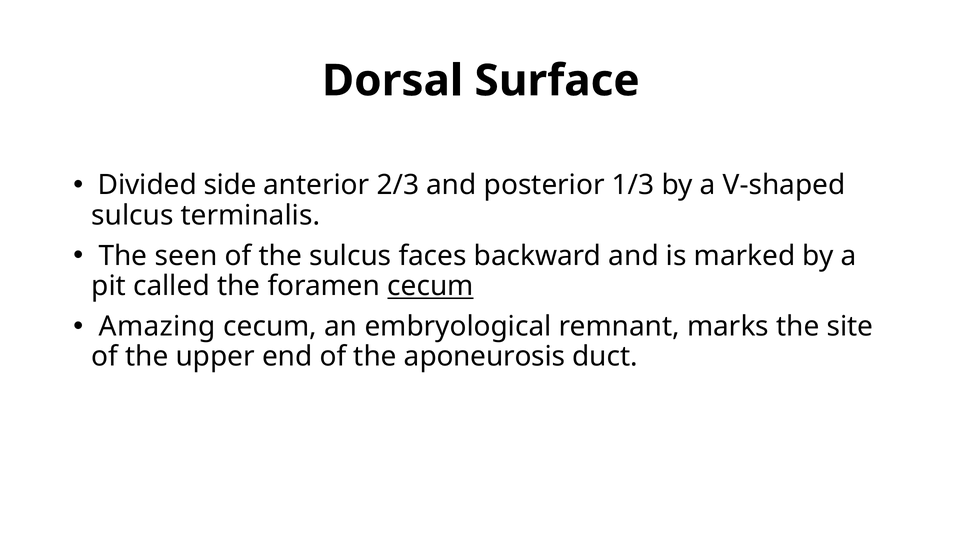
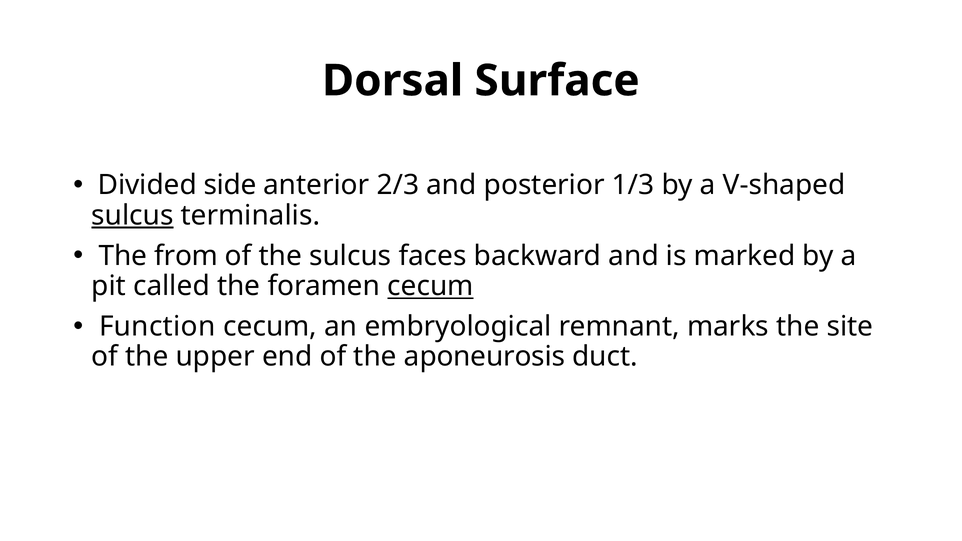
sulcus underline: none -> present (132, 215)
seen: seen -> from (186, 256)
Amazing: Amazing -> Function (157, 326)
